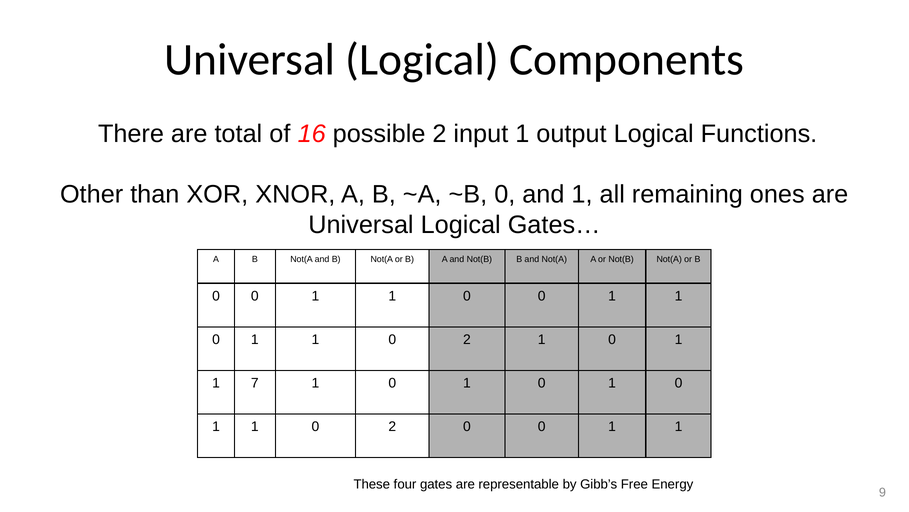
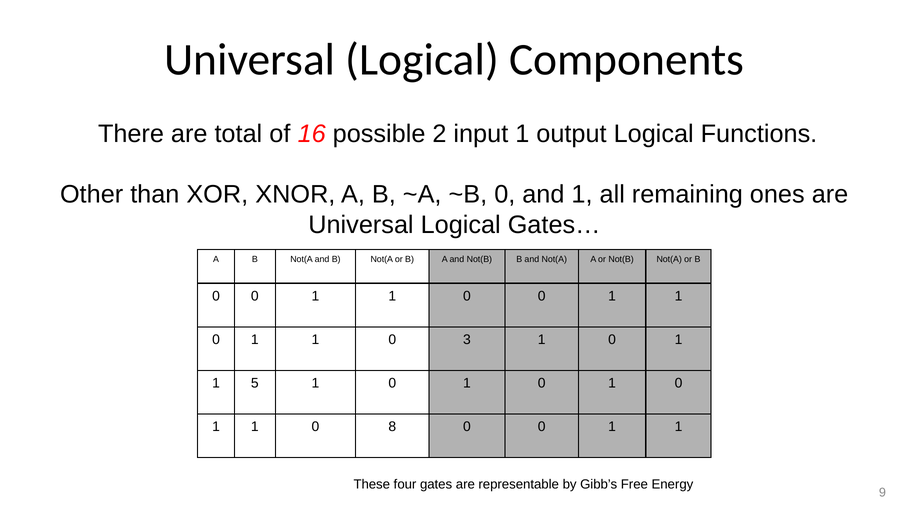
2: 2 -> 3 (467, 339)
7: 7 -> 5 (255, 383)
2: 2 -> 8 (392, 426)
